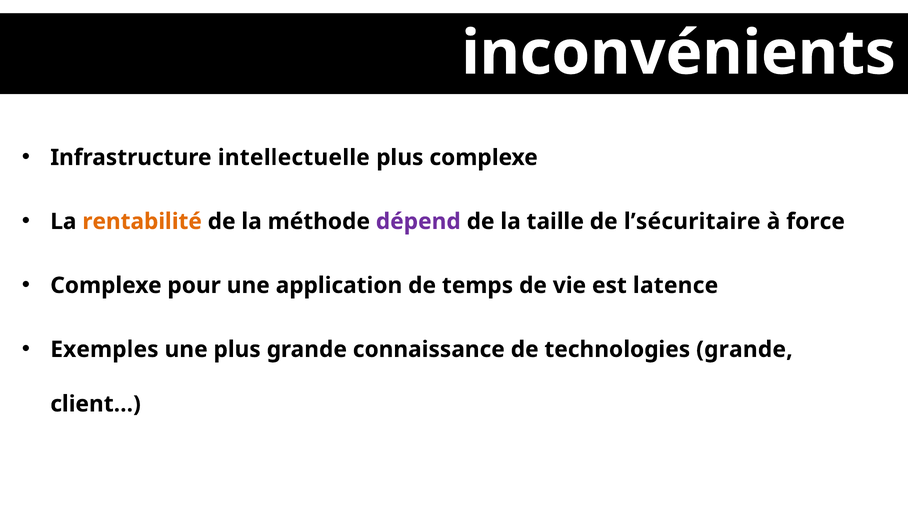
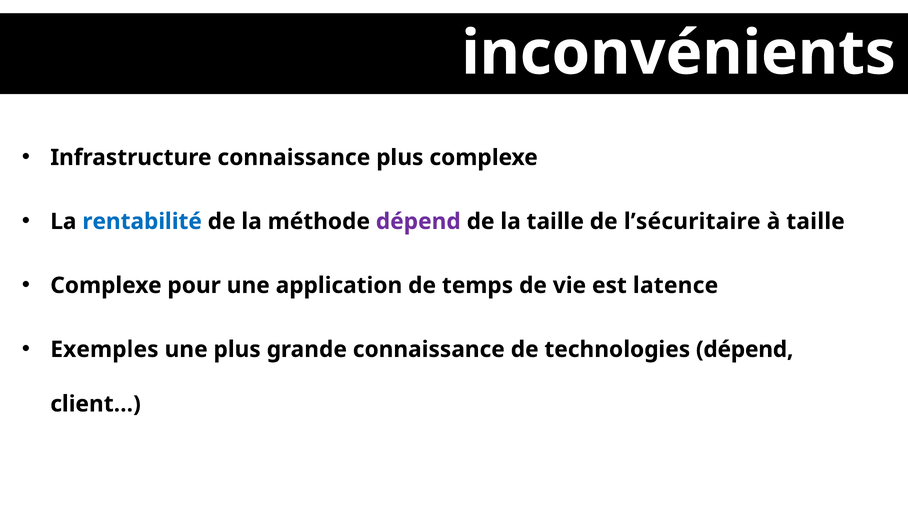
Infrastructure intellectuelle: intellectuelle -> connaissance (294, 157)
rentabilité colour: orange -> blue (142, 221)
à force: force -> taille (815, 221)
technologies grande: grande -> dépend (745, 349)
